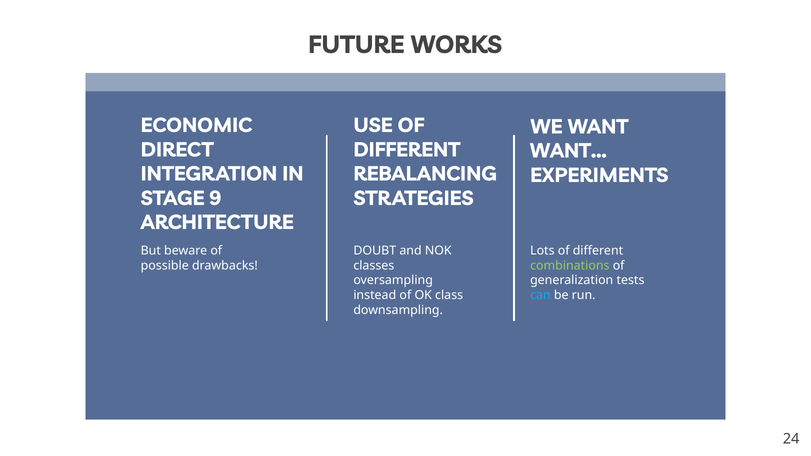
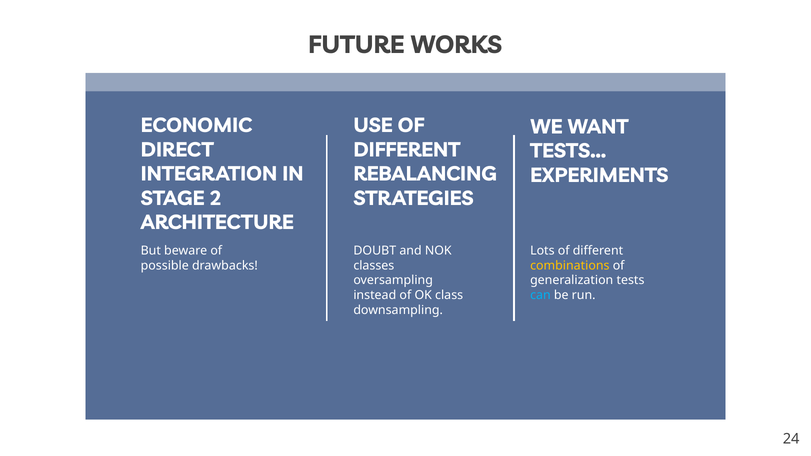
WANT…: WANT… -> TESTS… (568, 151)
9: 9 -> 2 (215, 199)
combinations colour: light green -> yellow (570, 266)
